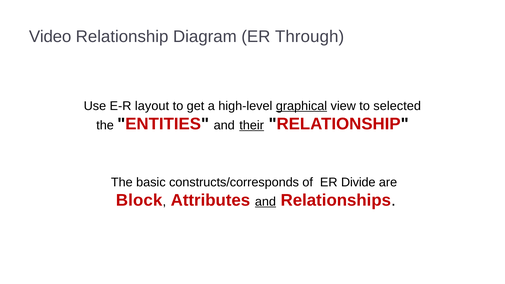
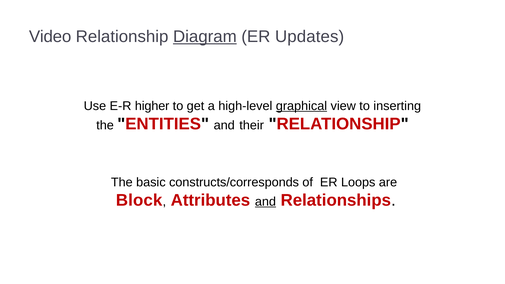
Diagram underline: none -> present (205, 37)
Through: Through -> Updates (310, 37)
layout: layout -> higher (152, 106)
selected: selected -> inserting (397, 106)
their underline: present -> none (252, 125)
Divide: Divide -> Loops (358, 182)
